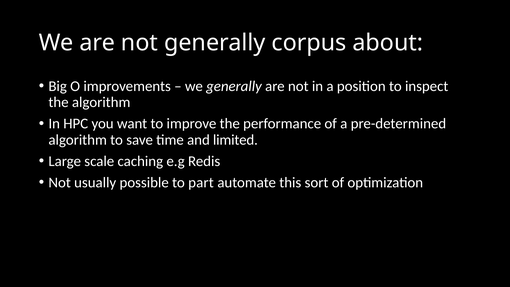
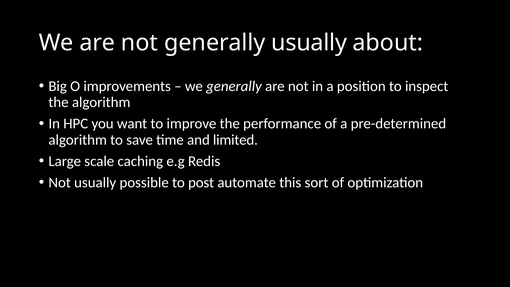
generally corpus: corpus -> usually (309, 43)
part: part -> post (201, 183)
